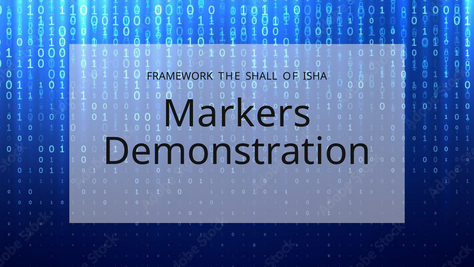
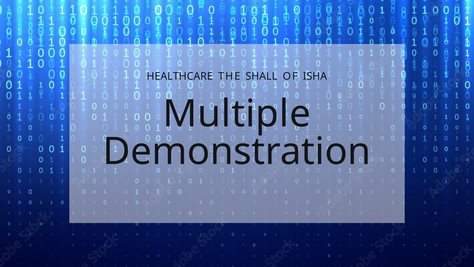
FRAMEWORK: FRAMEWORK -> HEALTHCARE (180, 76)
Markers: Markers -> Multiple (237, 114)
